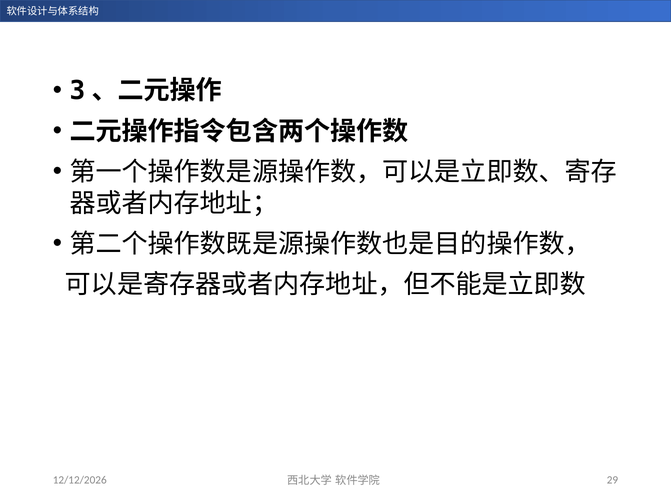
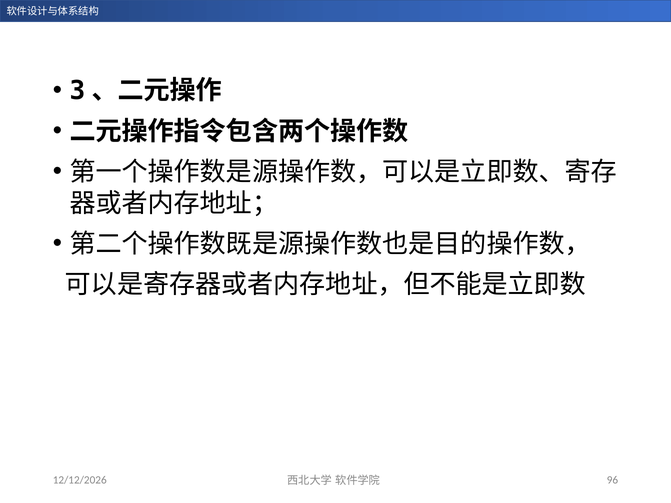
29: 29 -> 96 (612, 480)
